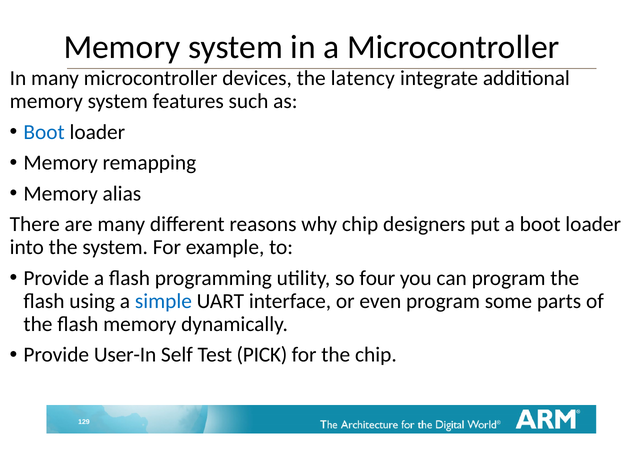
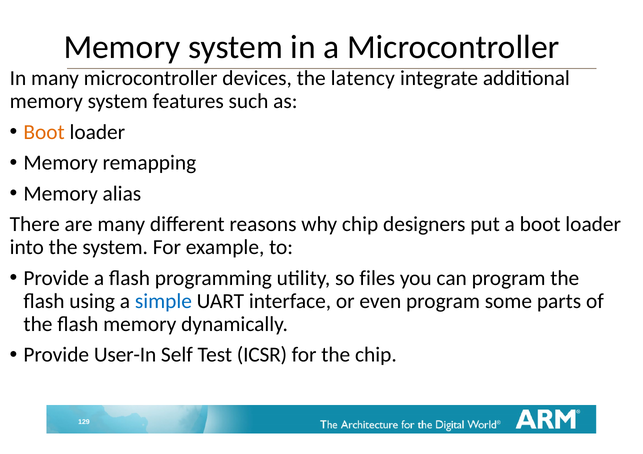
Boot colour: blue -> orange (44, 132)
four: four -> files (377, 278)
PICK: PICK -> ICSR (262, 355)
